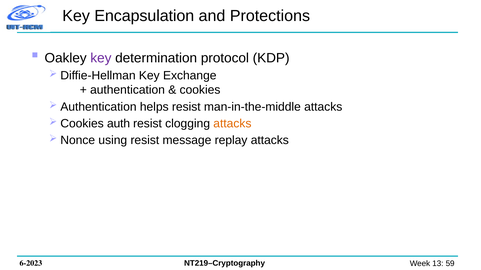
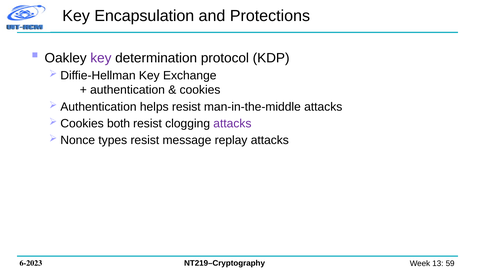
auth: auth -> both (119, 124)
attacks colour: orange -> purple (232, 124)
using: using -> types (113, 141)
